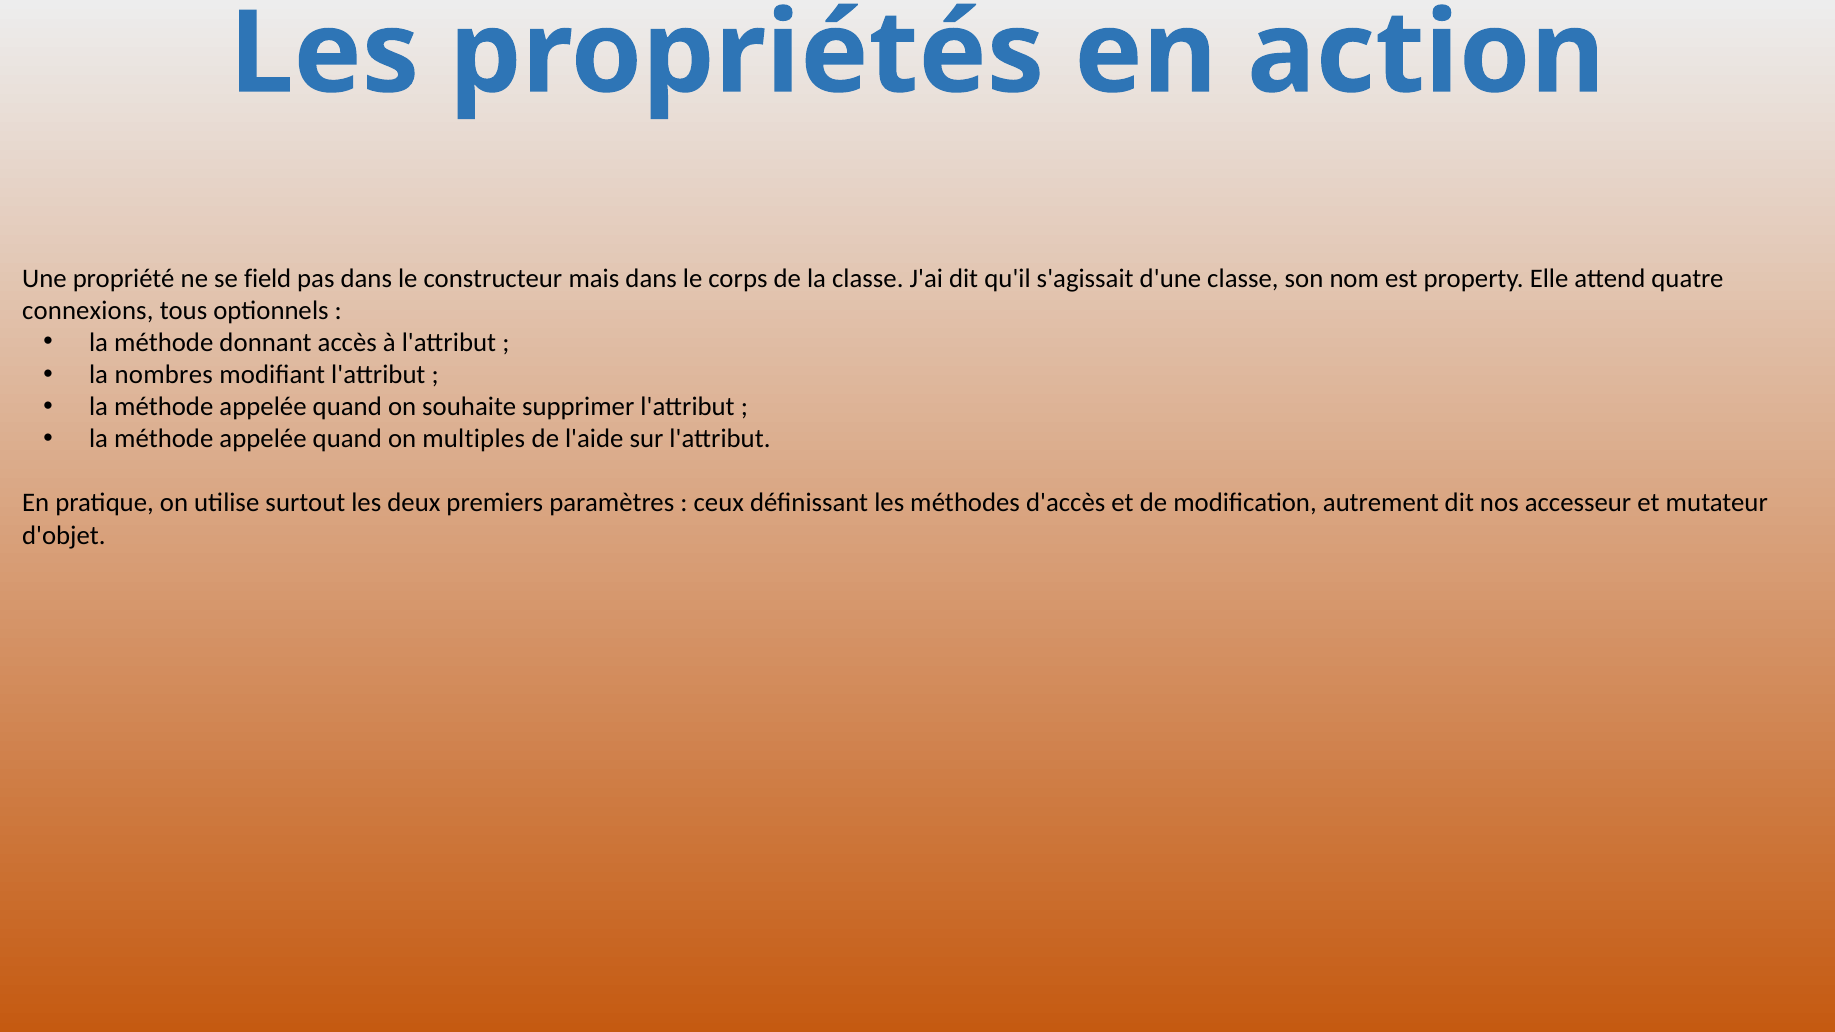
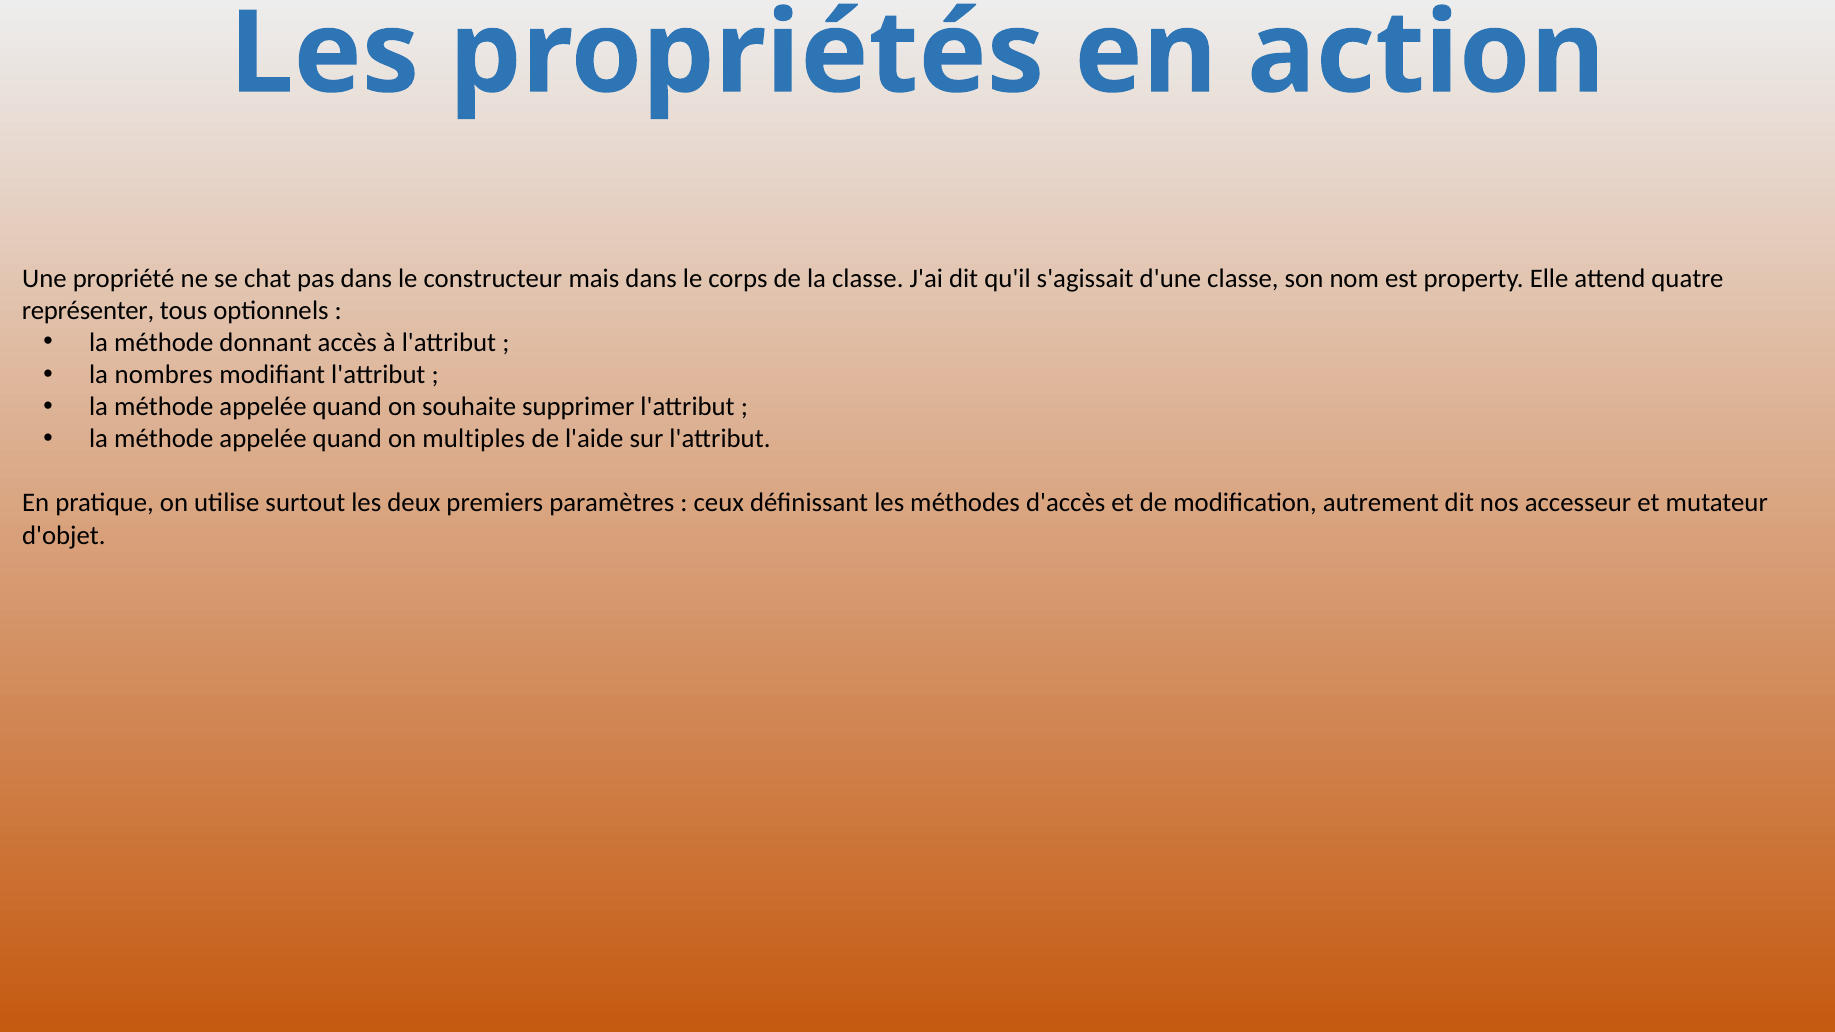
field: field -> chat (268, 278)
connexions: connexions -> représenter (88, 310)
